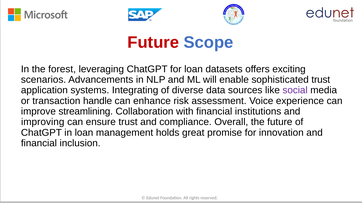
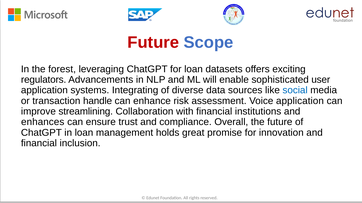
scenarios: scenarios -> regulators (44, 80)
sophisticated trust: trust -> user (321, 80)
social colour: purple -> blue (295, 90)
Voice experience: experience -> application (300, 101)
improving: improving -> enhances (43, 122)
